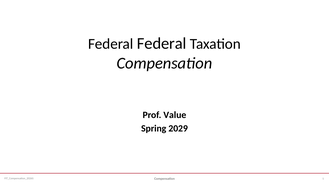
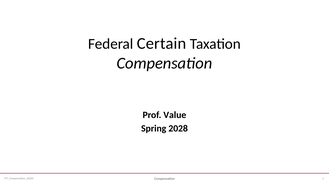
Federal Federal: Federal -> Certain (162, 43)
2029: 2029 -> 2028 (178, 128)
